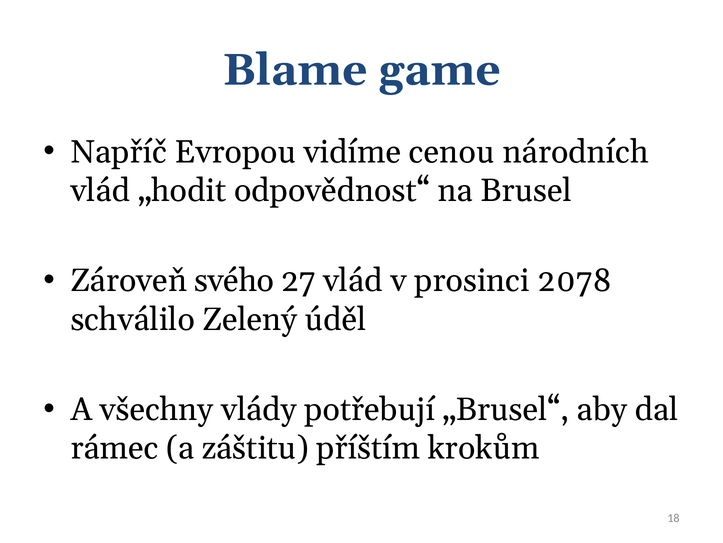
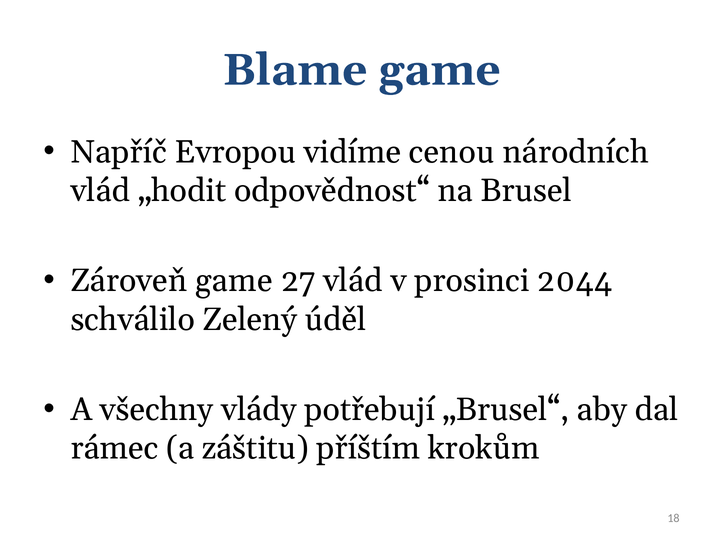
Zároveň svého: svého -> game (234, 280)
2078: 2078 -> 2044 (575, 280)
